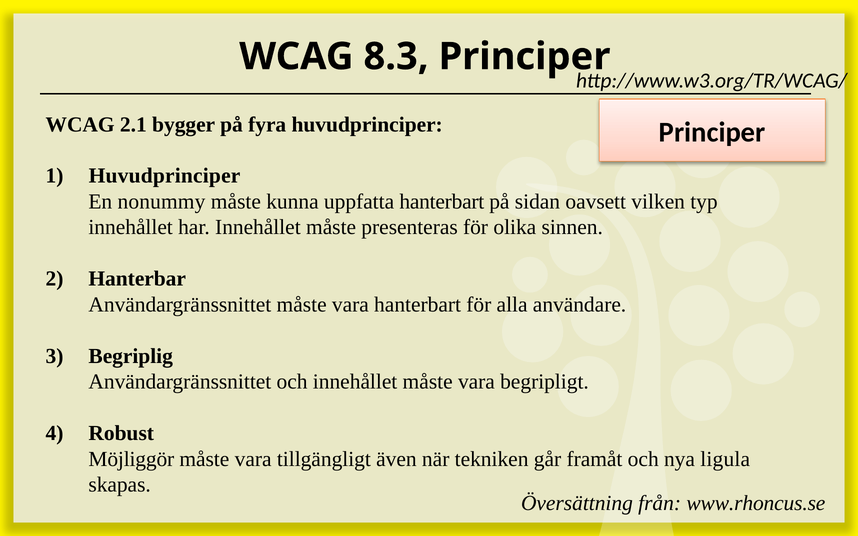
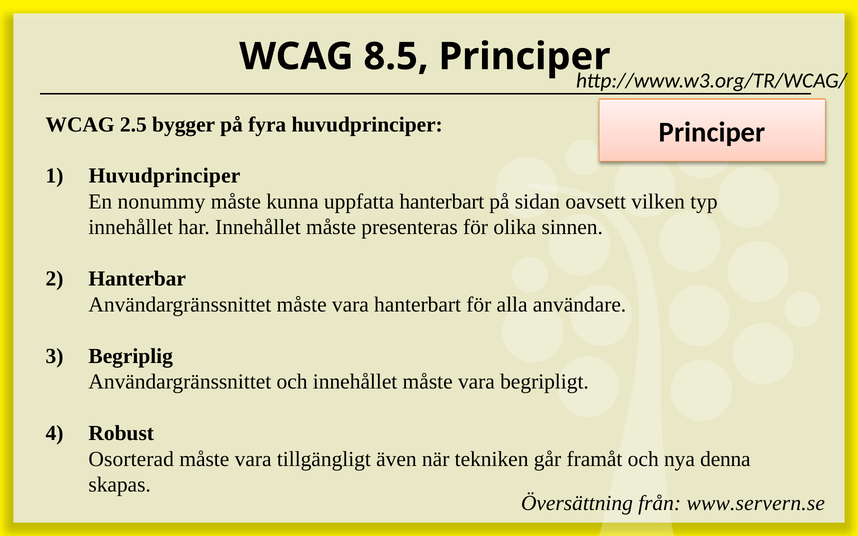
8.3: 8.3 -> 8.5 (396, 57)
2.1: 2.1 -> 2.5 (133, 125)
Möjliggör: Möjliggör -> Osorterad (131, 459)
ligula: ligula -> denna (725, 459)
www.rhoncus.se: www.rhoncus.se -> www.servern.se (756, 503)
